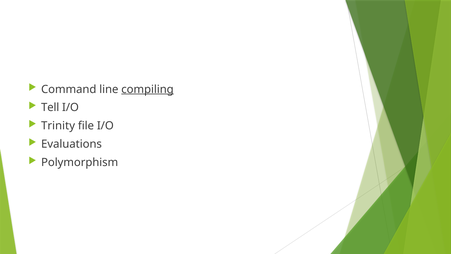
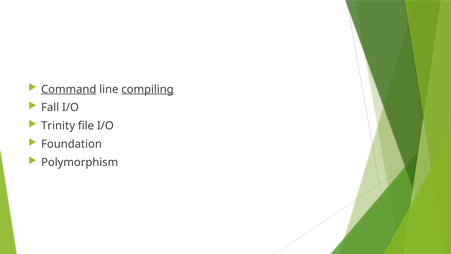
Command underline: none -> present (69, 89)
Tell: Tell -> Fall (50, 107)
Evaluations: Evaluations -> Foundation (72, 144)
